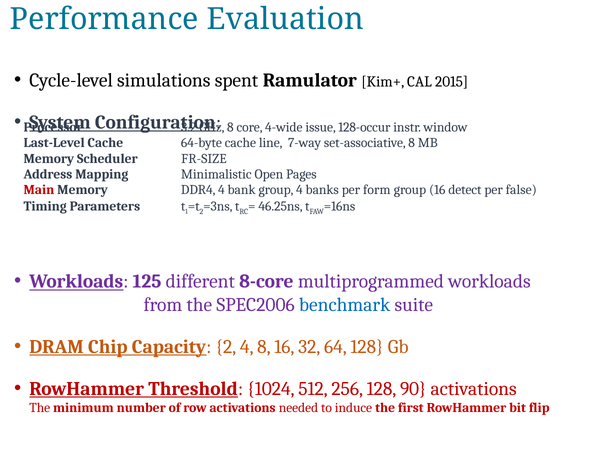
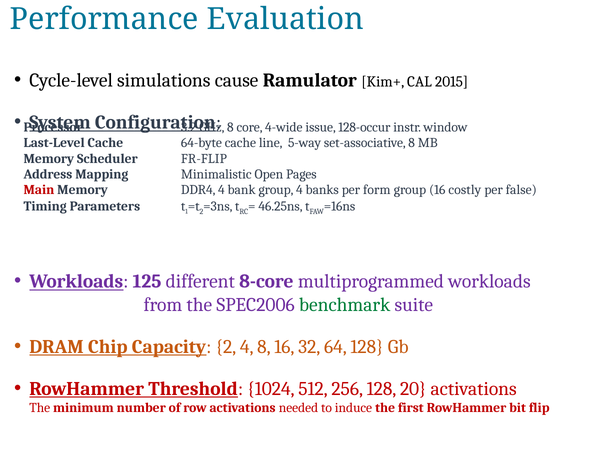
spent: spent -> cause (237, 80)
7-way: 7-way -> 5-way (305, 143)
FR-SIZE: FR-SIZE -> FR-FLIP (204, 159)
detect: detect -> costly (465, 190)
benchmark colour: blue -> green (345, 305)
90: 90 -> 20 (413, 388)
